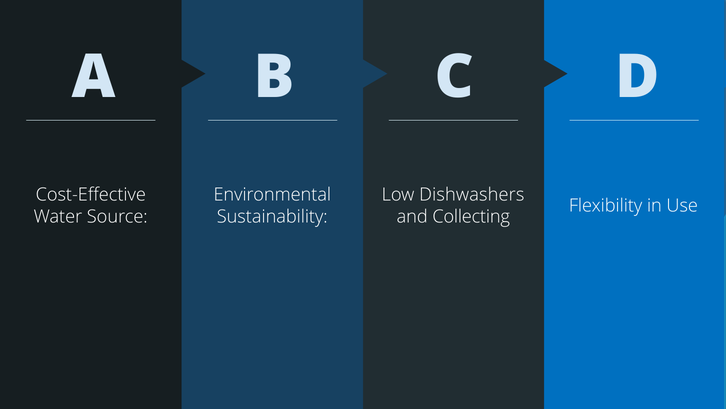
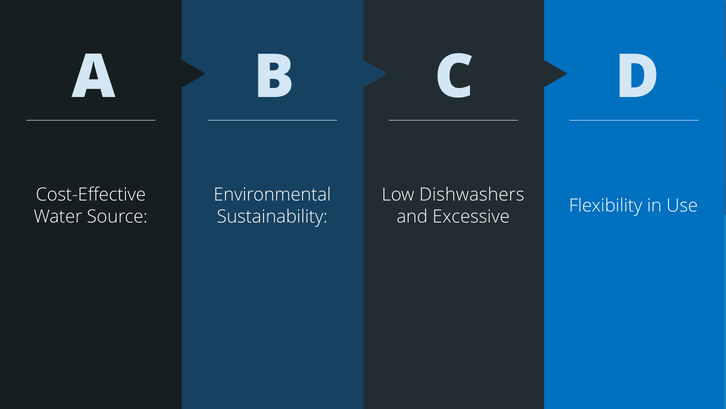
Collecting: Collecting -> Excessive (471, 216)
